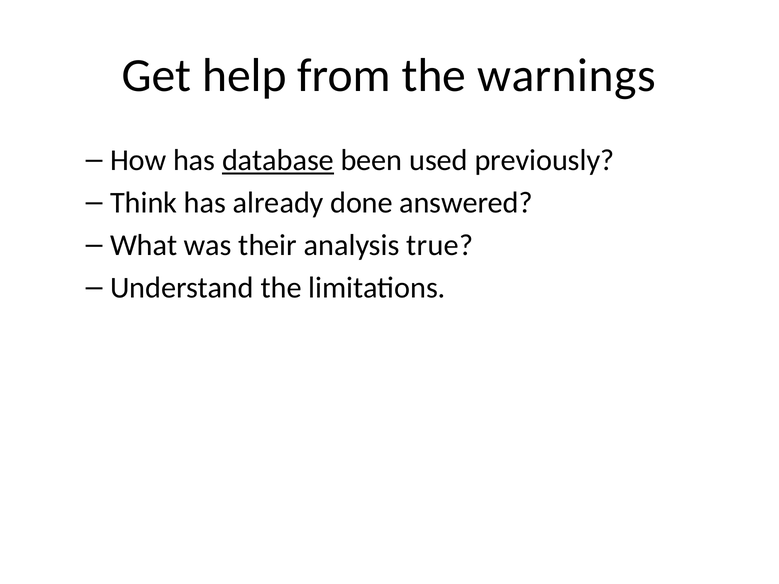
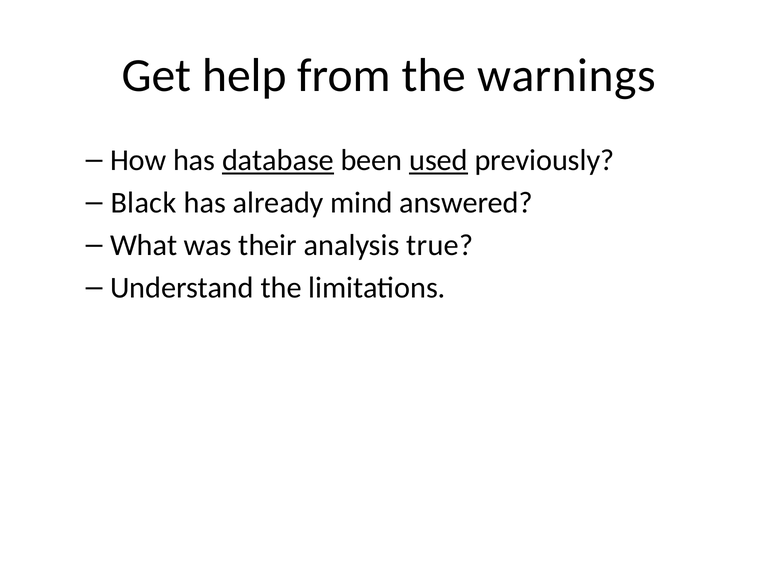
used underline: none -> present (439, 161)
Think: Think -> Black (143, 203)
done: done -> mind (362, 203)
